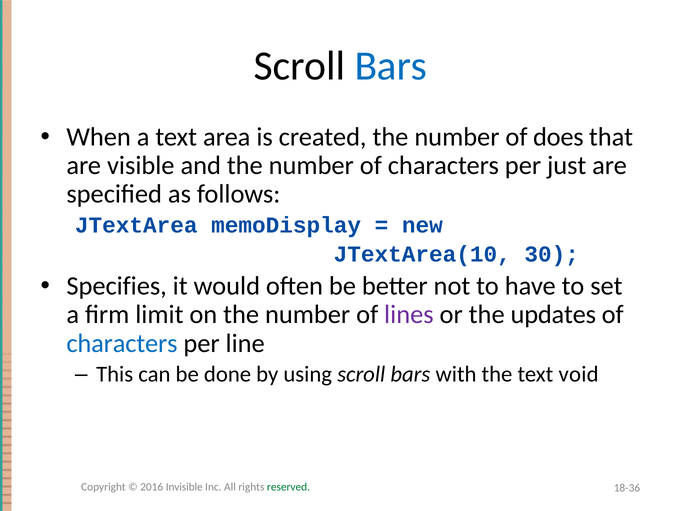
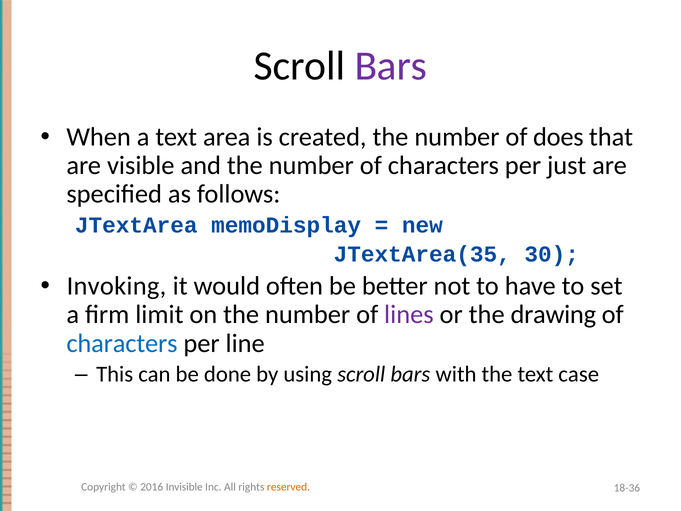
Bars colour: blue -> purple (391, 66)
JTextArea(10: JTextArea(10 -> JTextArea(35 (422, 254)
Specifies: Specifies -> Invoking (116, 286)
updates: updates -> drawing (553, 315)
void: void -> case (579, 374)
reserved colour: green -> orange (288, 487)
